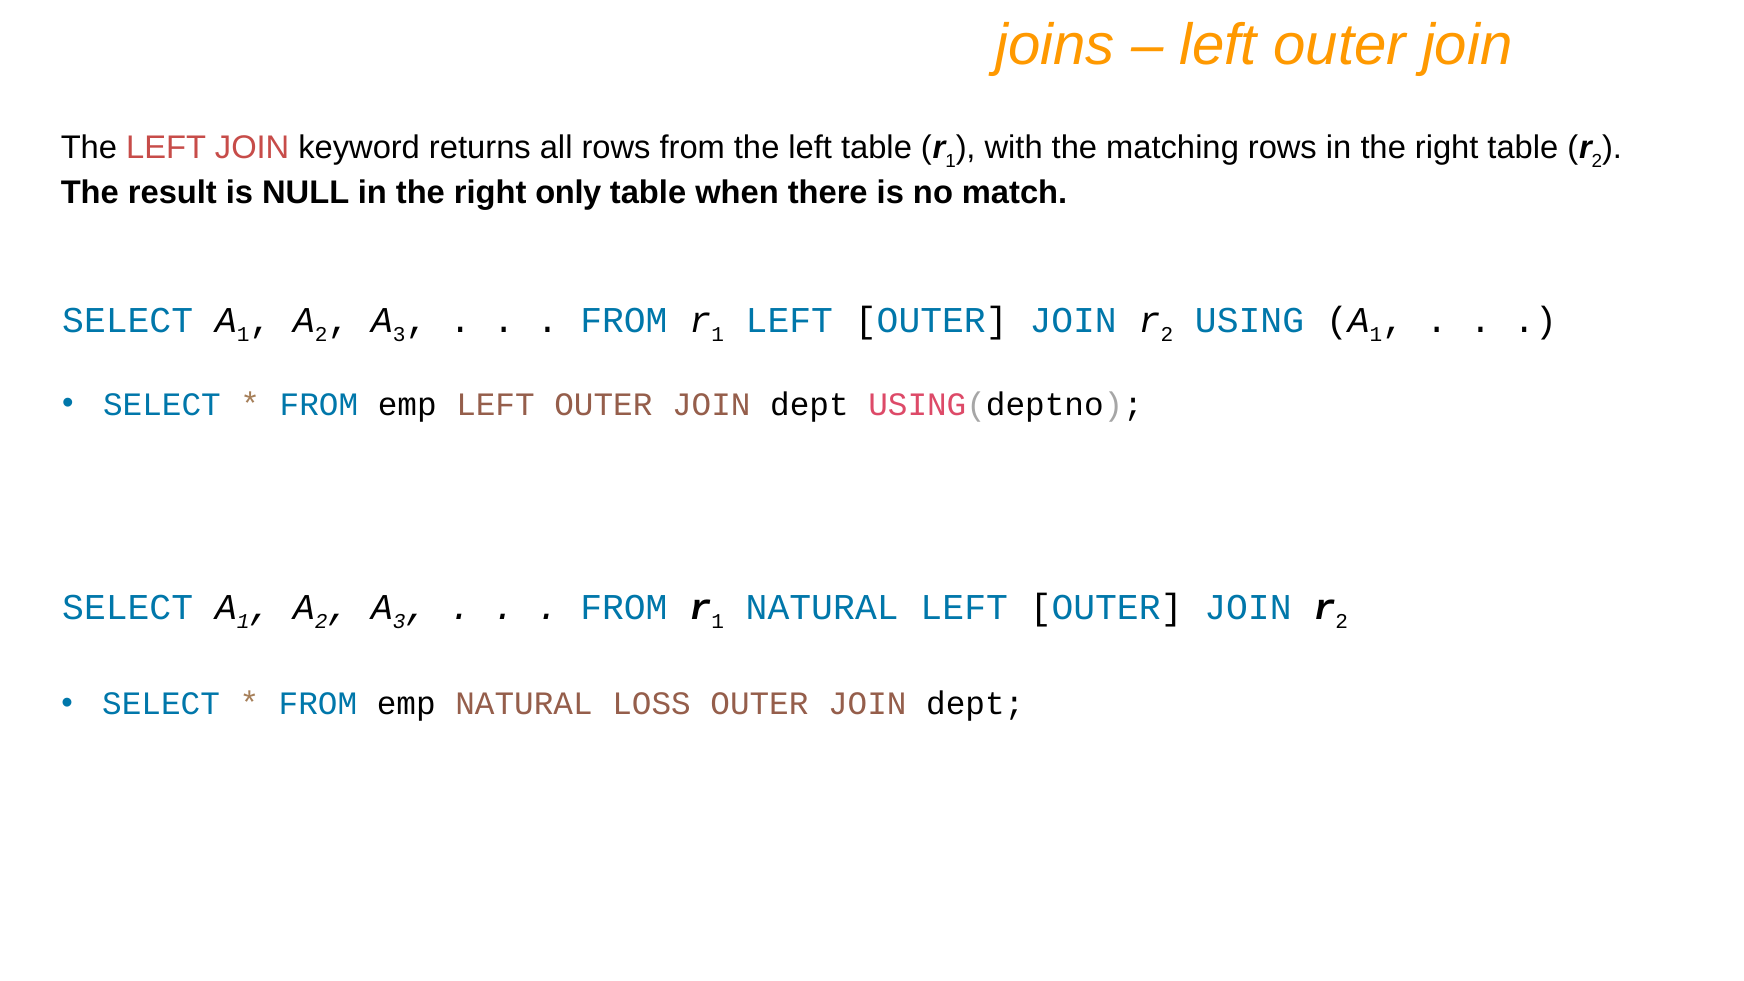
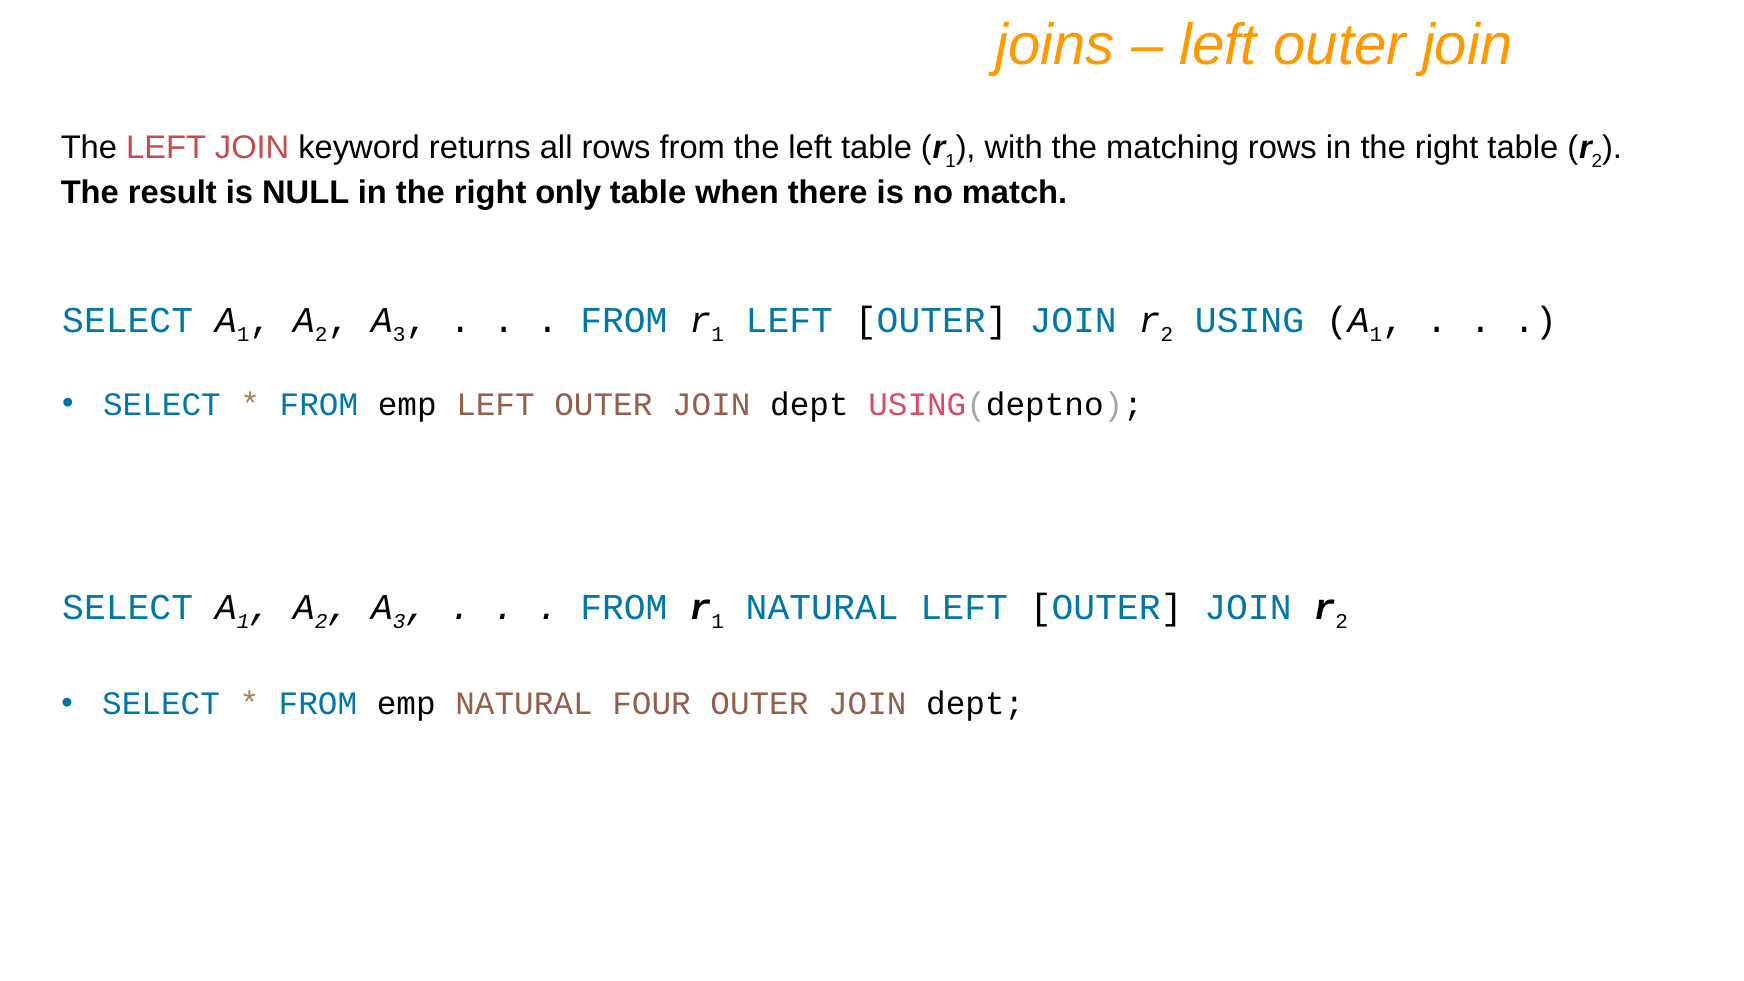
LOSS: LOSS -> FOUR (652, 704)
